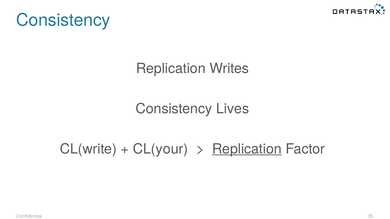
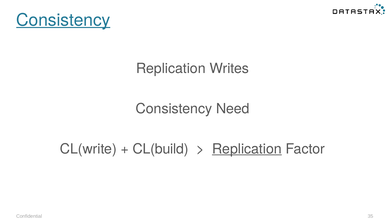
Consistency underline: none -> present (63, 20)
Lives: Lives -> Need (233, 109)
CL(your: CL(your -> CL(build (161, 149)
